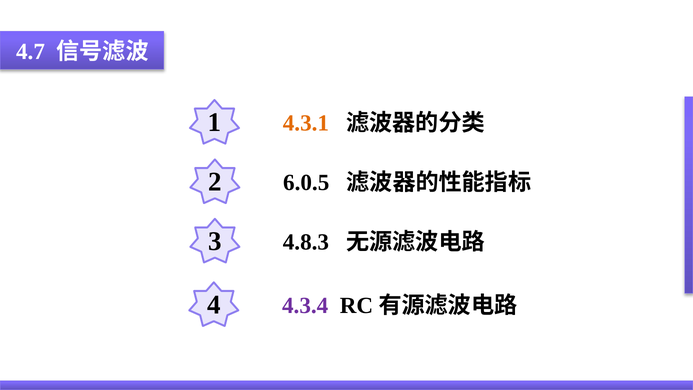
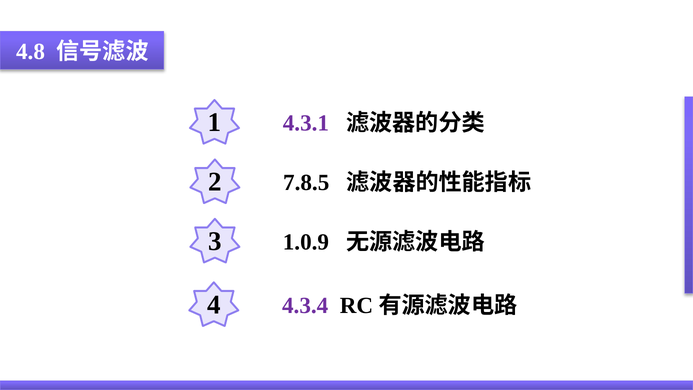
4.7: 4.7 -> 4.8 (31, 52)
4.3.1 colour: orange -> purple (306, 123)
6.0.5: 6.0.5 -> 7.8.5 (306, 183)
4.8.3: 4.8.3 -> 1.0.9 (306, 242)
